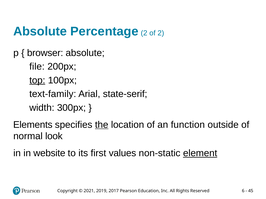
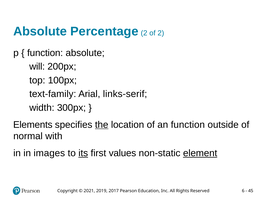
browser: browser -> function (45, 53)
file: file -> will (37, 67)
top underline: present -> none (37, 80)
state-serif: state-serif -> links-serif (125, 94)
look: look -> with (54, 137)
website: website -> images (49, 154)
its underline: none -> present (83, 154)
